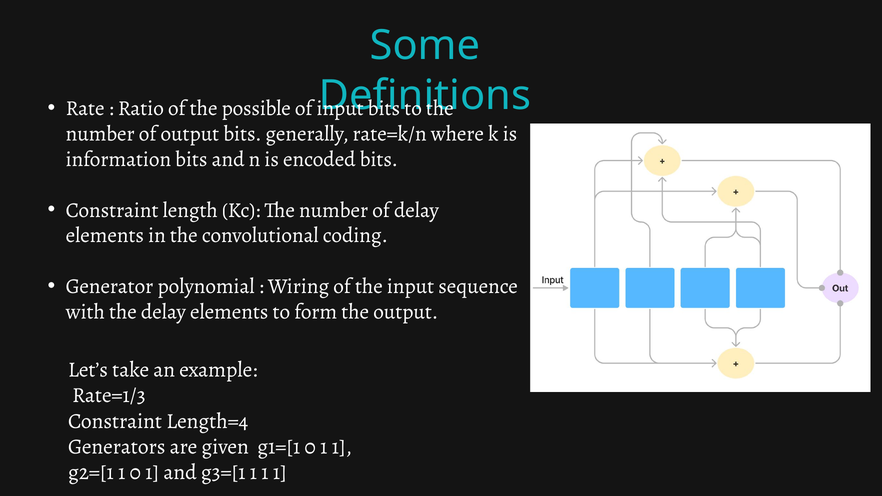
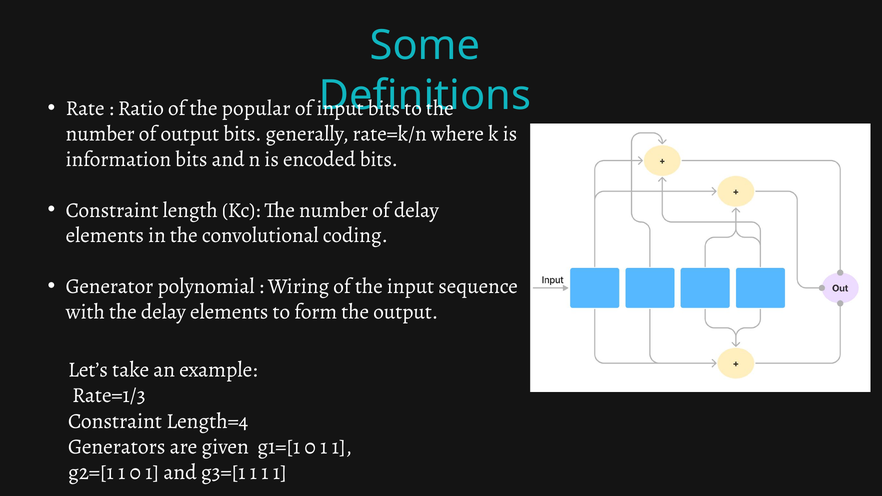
possible: possible -> popular (256, 108)
